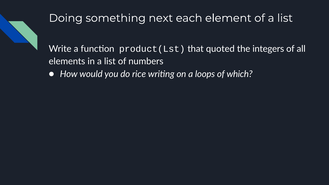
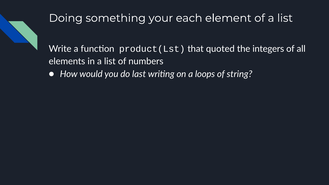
next: next -> your (161, 18)
rice: rice -> last (139, 74)
which: which -> string (240, 74)
